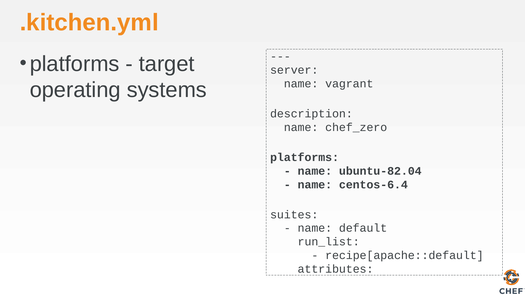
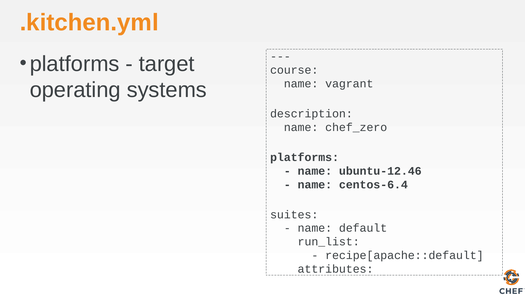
server: server -> course (294, 70)
ubuntu-82.04: ubuntu-82.04 -> ubuntu-12.46 (380, 171)
